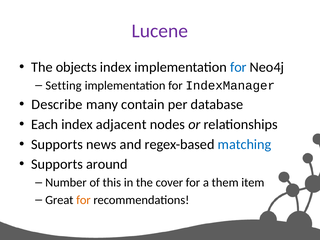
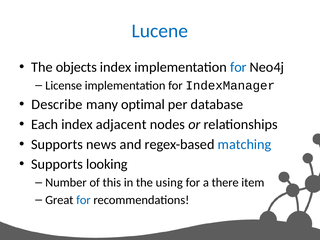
Lucene colour: purple -> blue (160, 31)
Setting: Setting -> License (64, 86)
contain: contain -> optimal (143, 104)
around: around -> looking (107, 164)
cover: cover -> using (169, 183)
them: them -> there (225, 183)
for colour: orange -> blue (83, 200)
